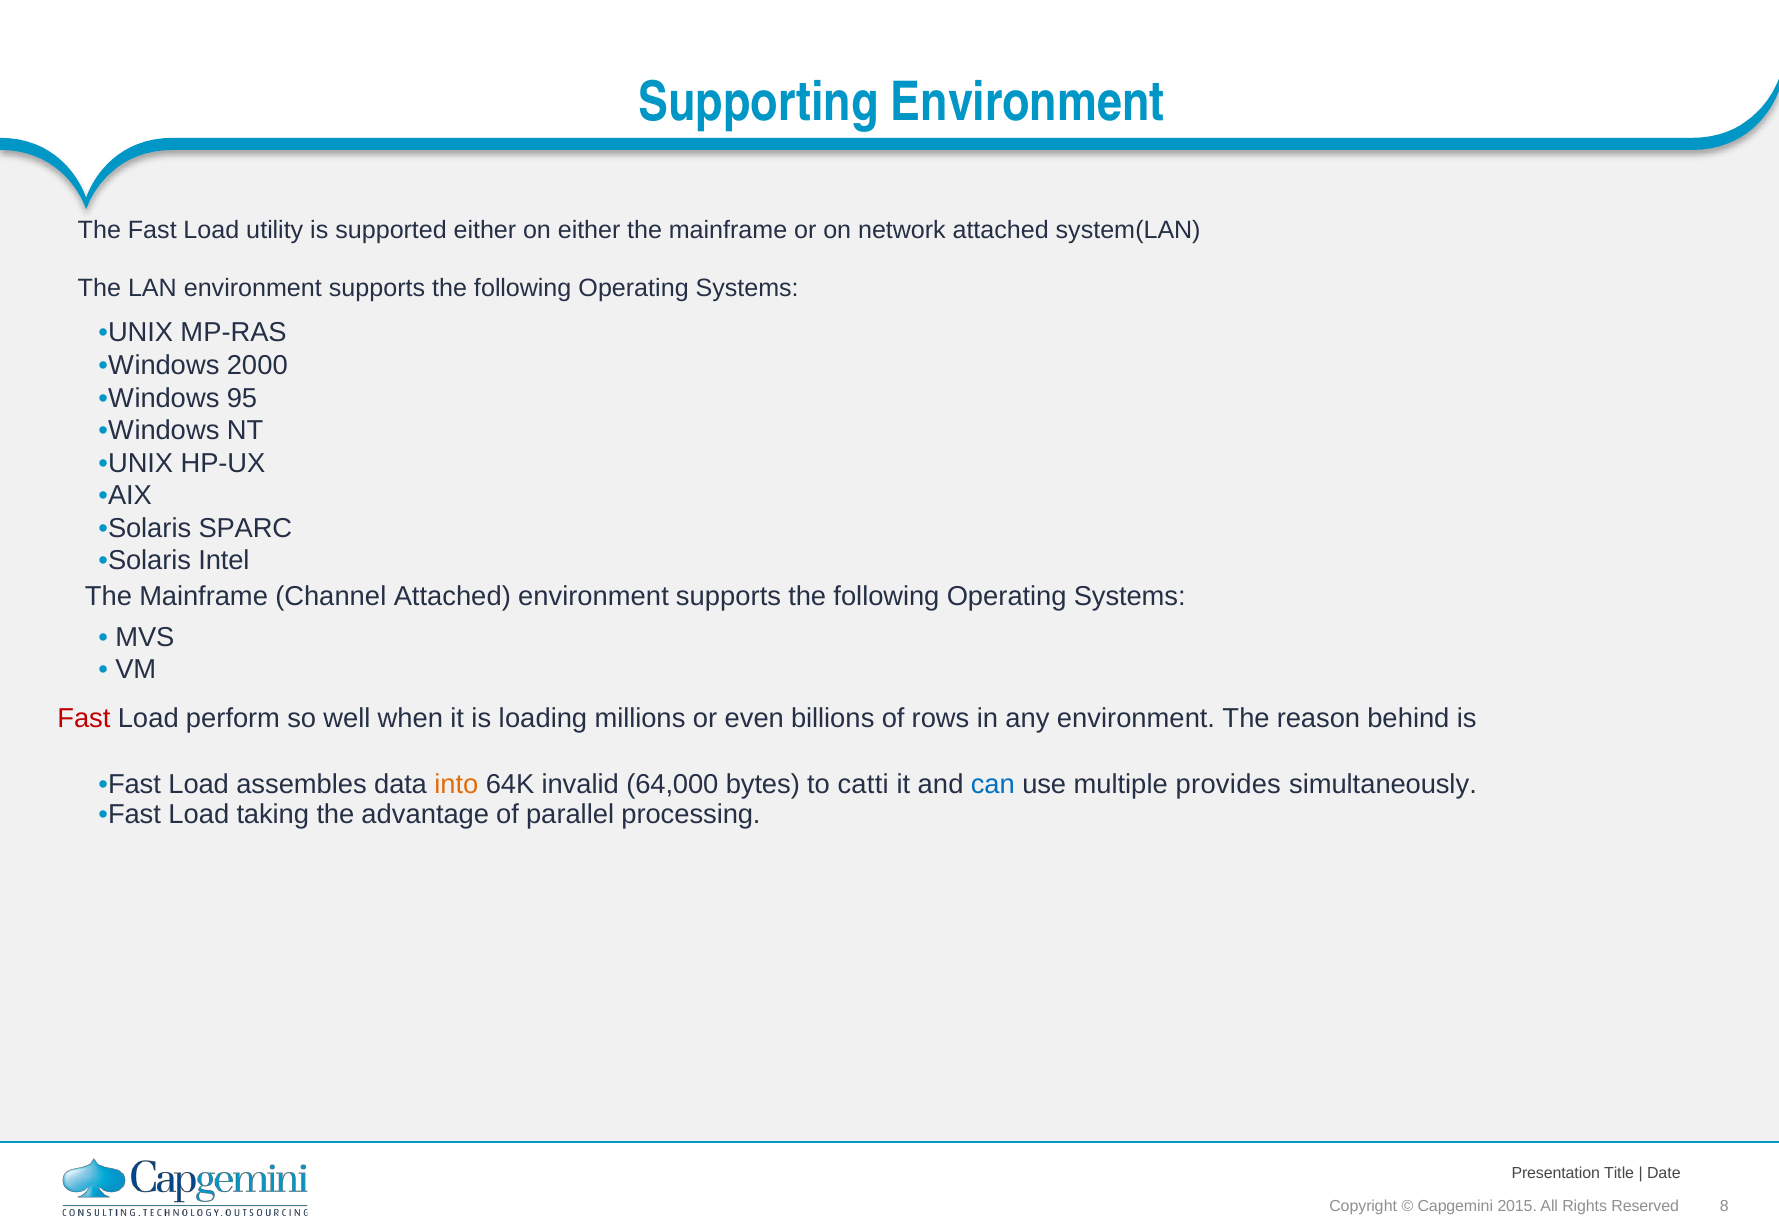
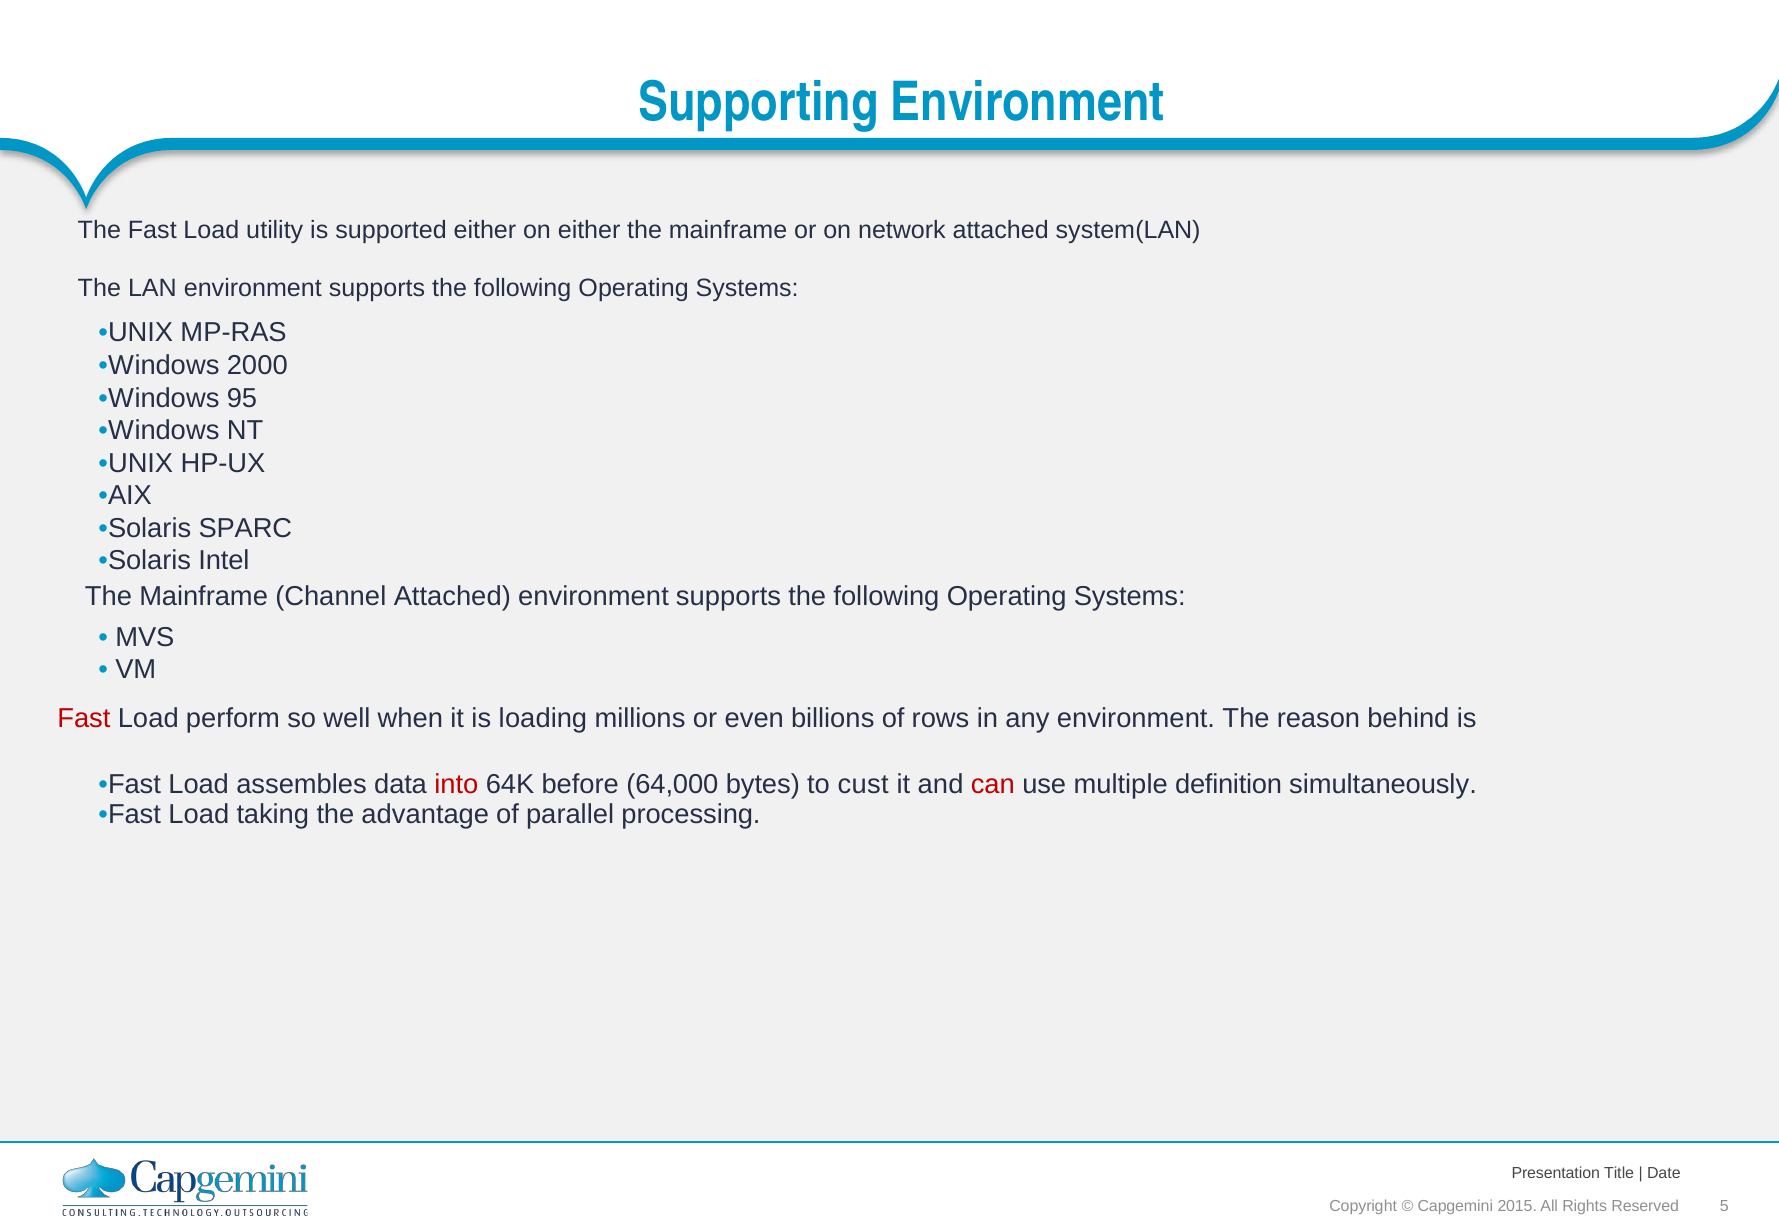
into colour: orange -> red (456, 784)
invalid: invalid -> before (580, 784)
catti: catti -> cust (863, 784)
can colour: blue -> red (993, 784)
provides: provides -> definition (1229, 784)
8: 8 -> 5 (1724, 1206)
